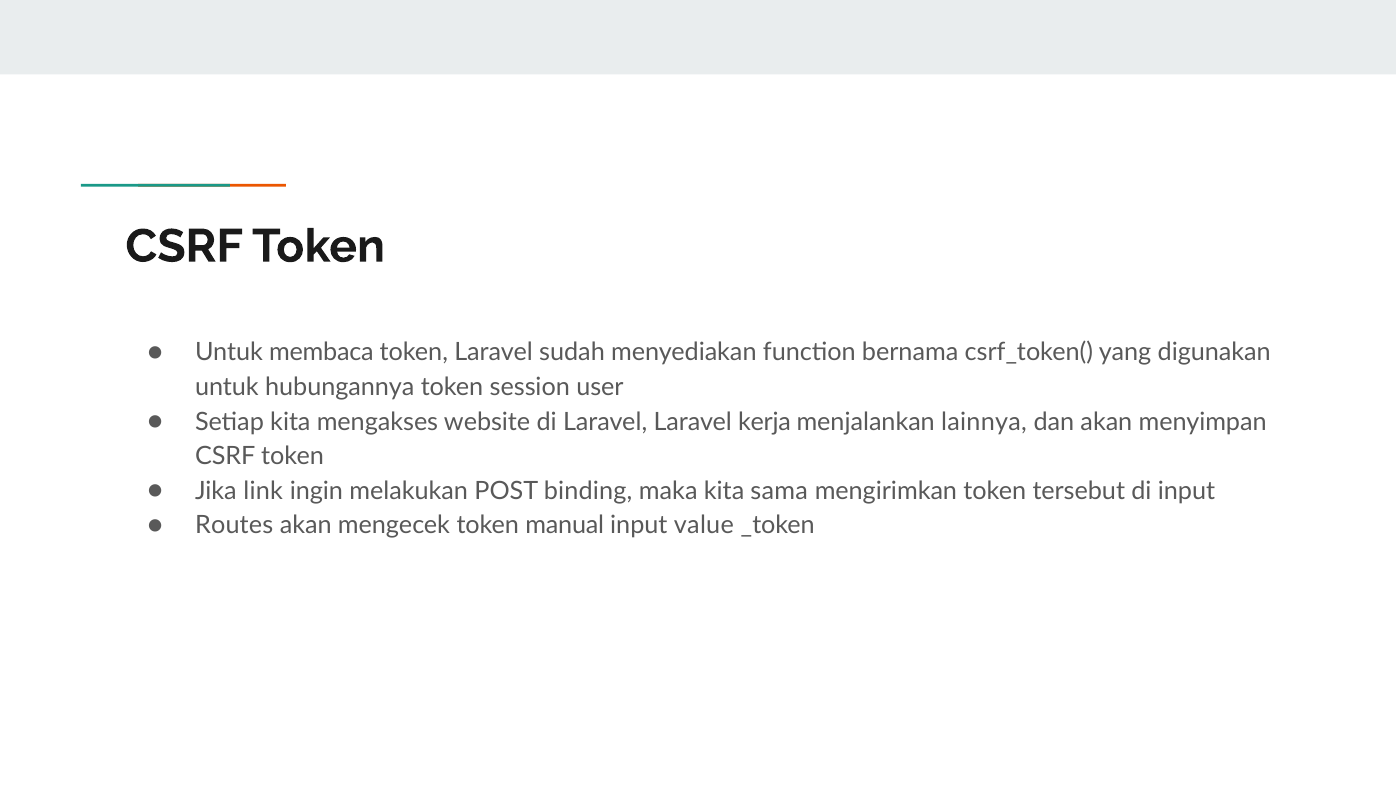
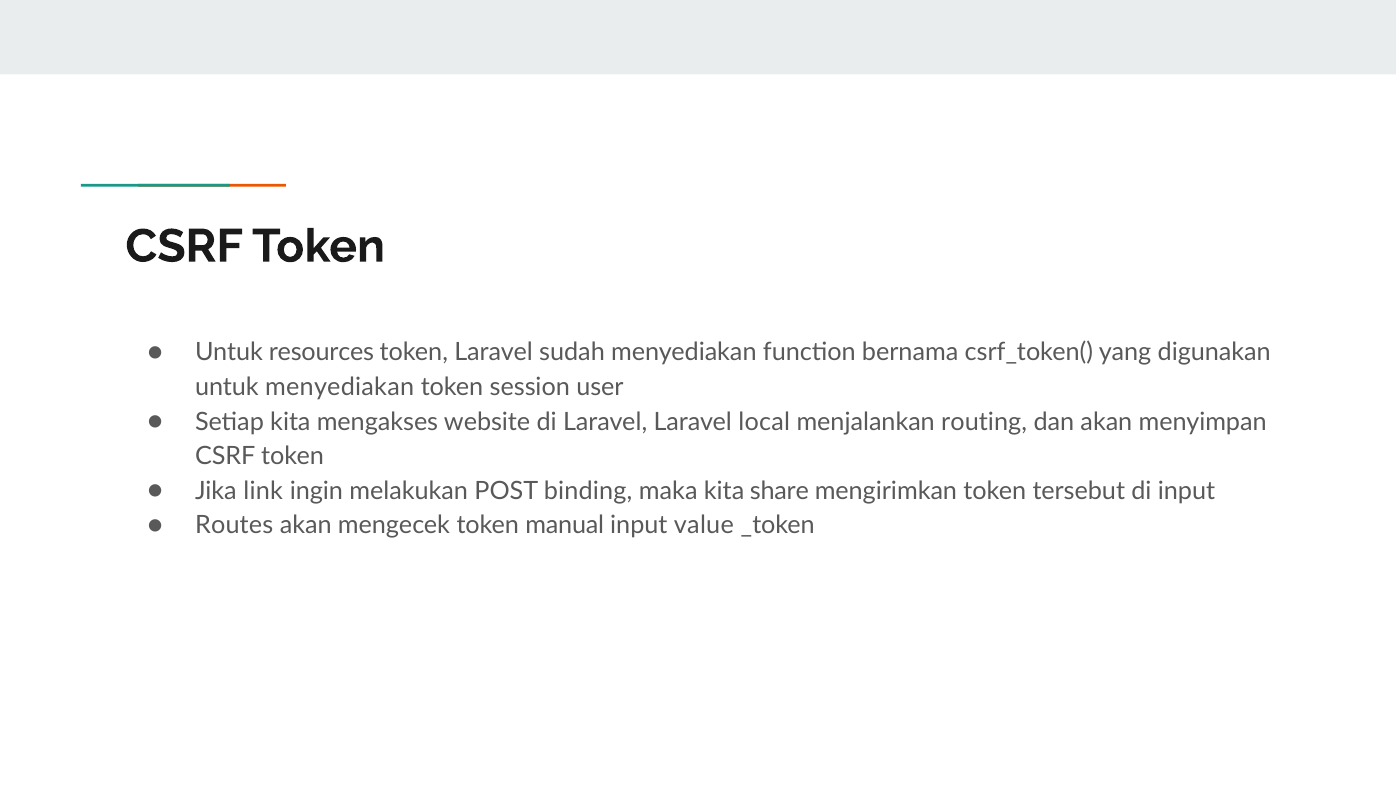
membaca: membaca -> resources (321, 353)
untuk hubungannya: hubungannya -> menyediakan (340, 387)
kerja: kerja -> local (764, 422)
lainnya: lainnya -> routing (984, 422)
sama: sama -> share (779, 491)
